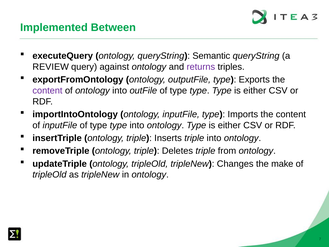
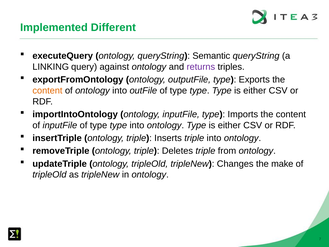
Between: Between -> Different (113, 28)
REVIEW: REVIEW -> LINKING (51, 67)
content colour: purple -> orange (47, 90)
